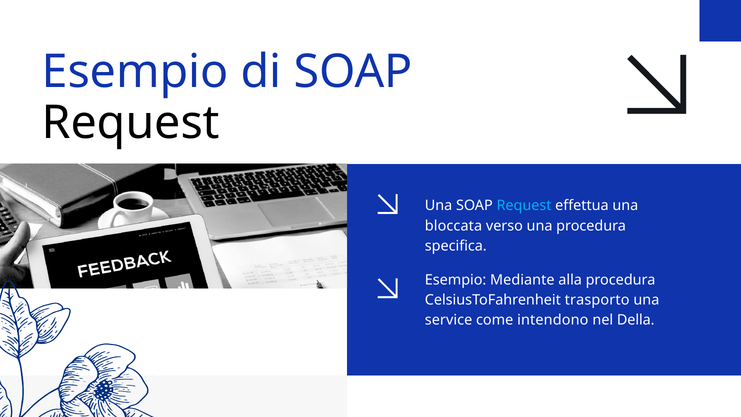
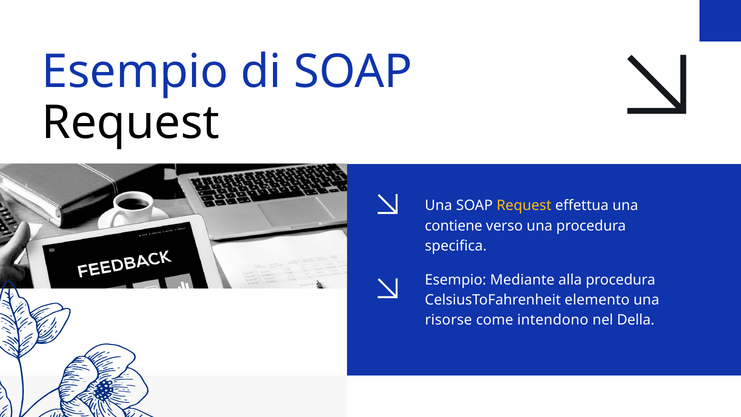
Request colour: light blue -> yellow (524, 206)
bloccata: bloccata -> contiene (454, 226)
trasporto: trasporto -> elemento (597, 300)
service: service -> risorse (449, 320)
